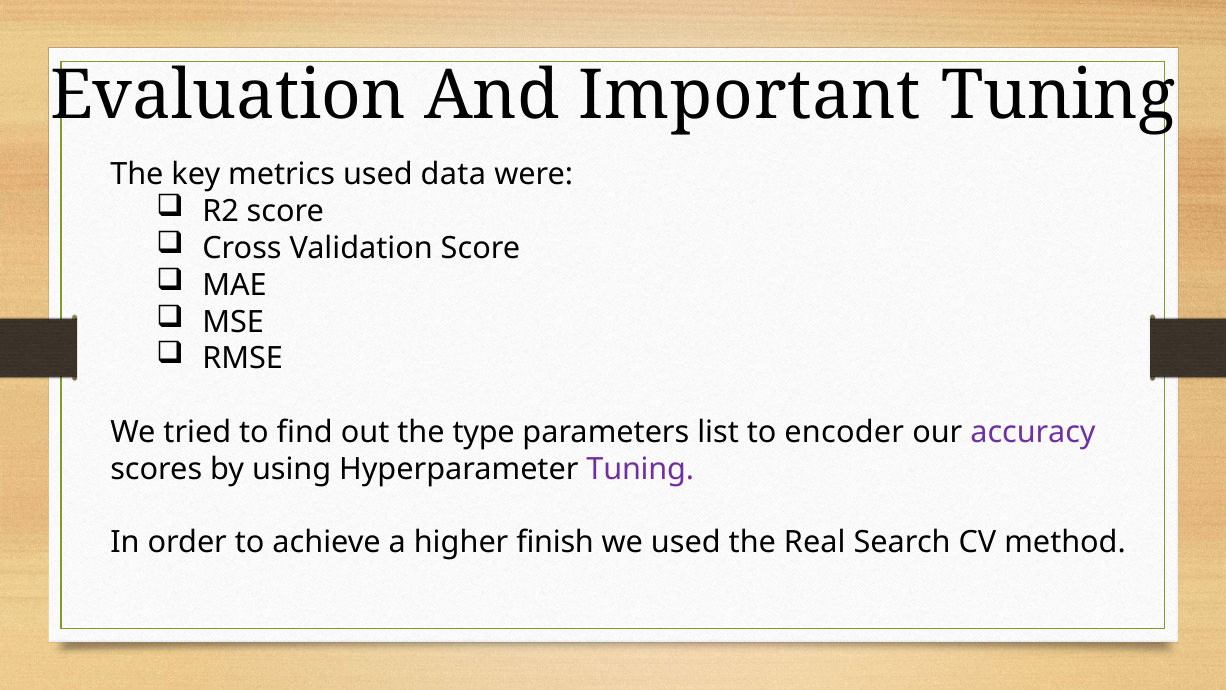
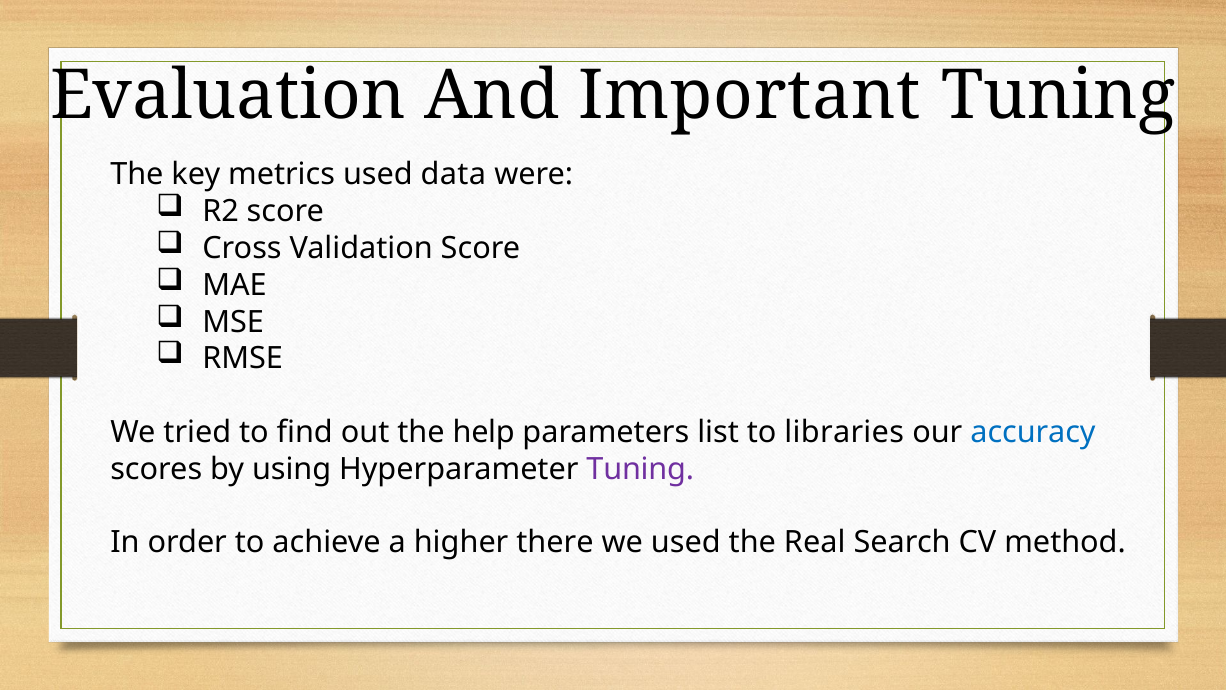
type: type -> help (484, 432)
encoder: encoder -> libraries (844, 432)
accuracy colour: purple -> blue (1033, 432)
finish: finish -> there (555, 542)
